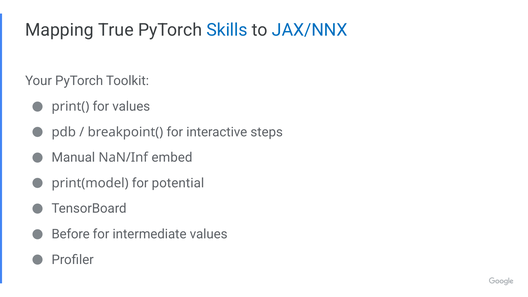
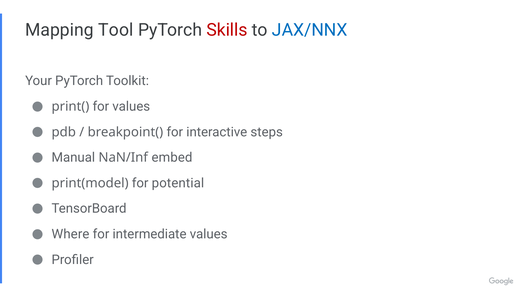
True: True -> Tool (116, 30)
Skills colour: blue -> red (227, 30)
Before: Before -> Where (70, 234)
